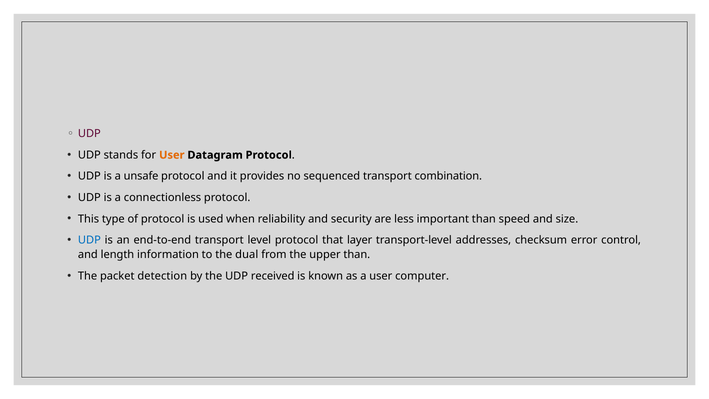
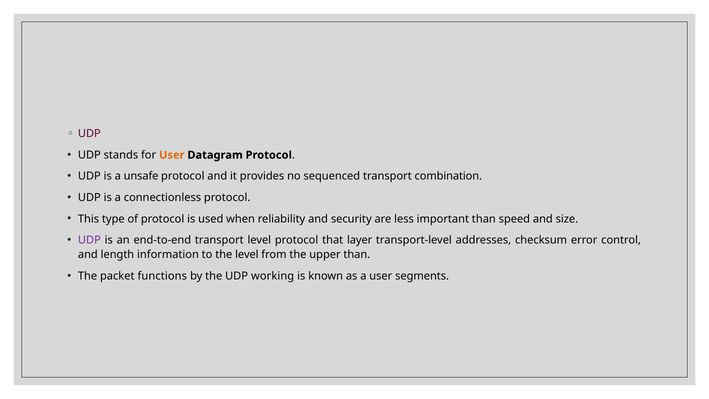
UDP colour: blue -> purple (89, 240)
the dual: dual -> level (247, 255)
detection: detection -> functions (162, 276)
received: received -> working (273, 276)
computer: computer -> segments (422, 276)
